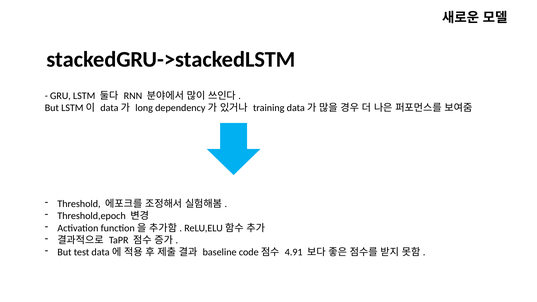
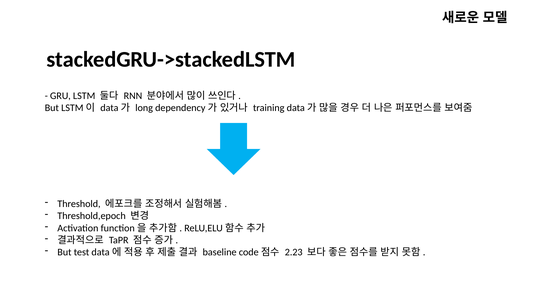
4.91: 4.91 -> 2.23 (294, 252)
